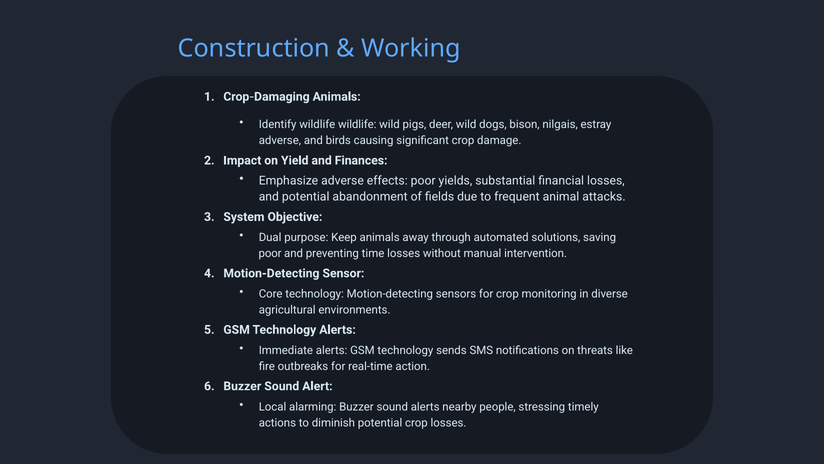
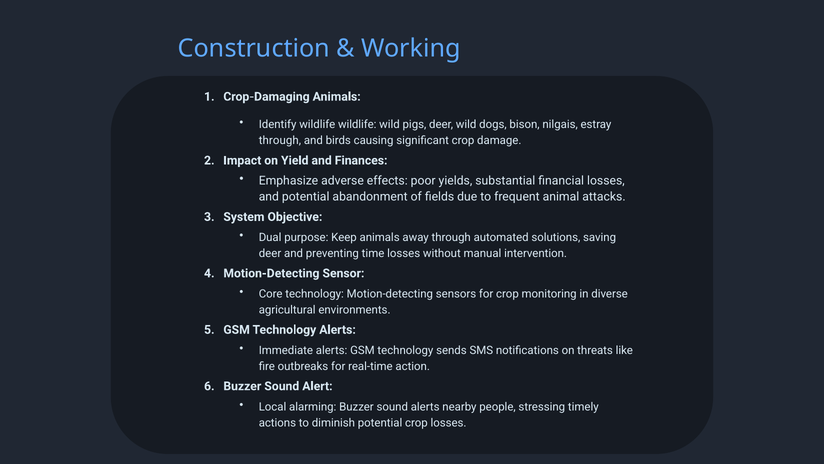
adverse: adverse -> through (280, 140)
poor: poor -> deer (270, 253)
